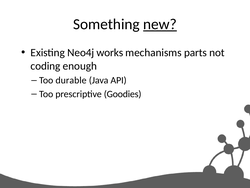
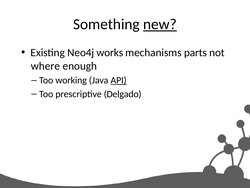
coding: coding -> where (45, 66)
durable: durable -> working (71, 80)
API underline: none -> present (119, 80)
Goodies: Goodies -> Delgado (123, 94)
